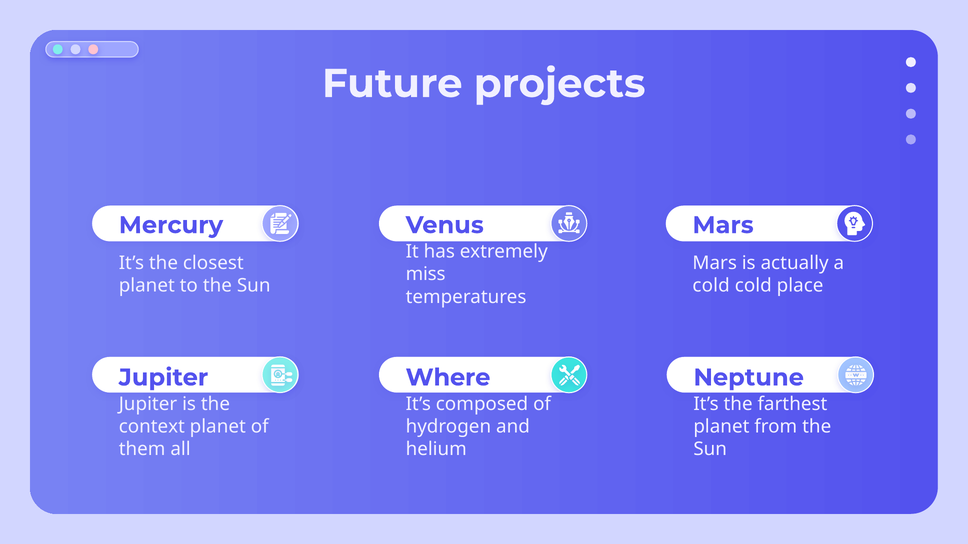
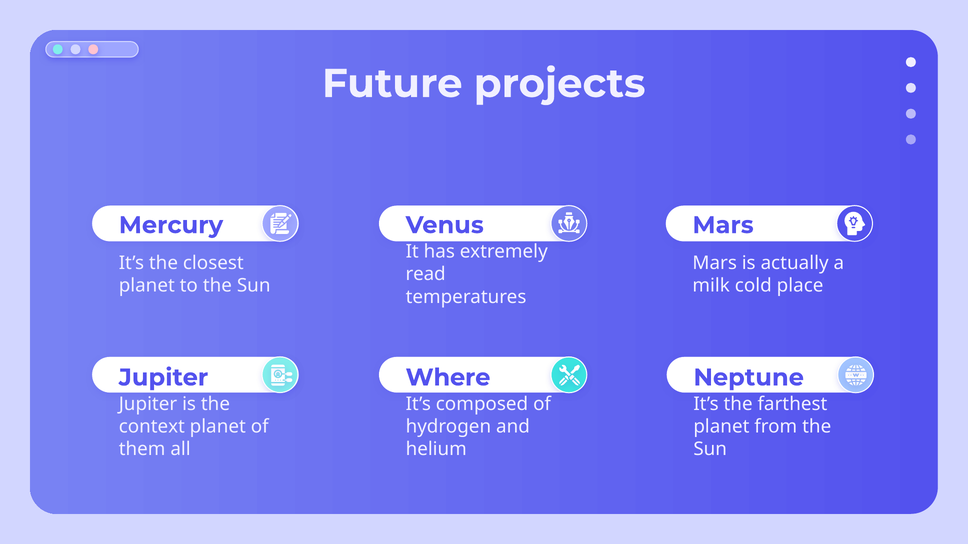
miss: miss -> read (426, 275)
cold: cold -> milk (711, 286)
